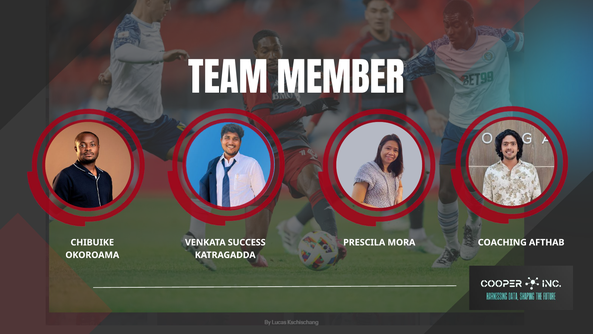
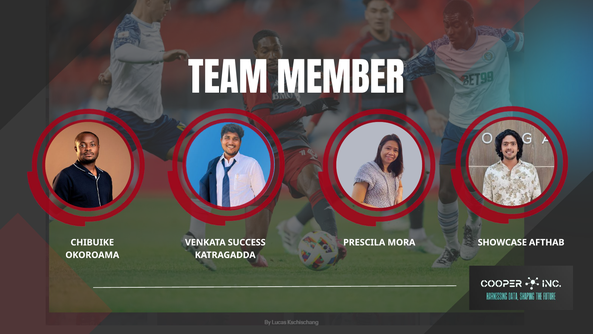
COACHING: COACHING -> SHOWCASE (502, 242)
